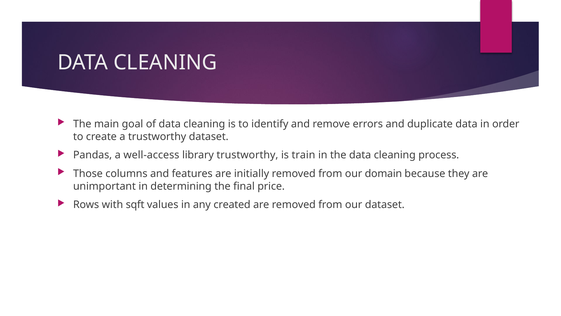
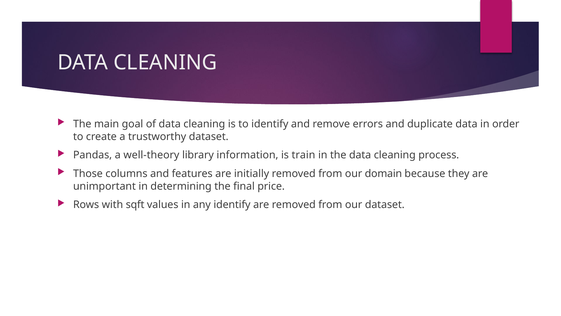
well-access: well-access -> well-theory (151, 155)
library trustworthy: trustworthy -> information (247, 155)
any created: created -> identify (232, 205)
